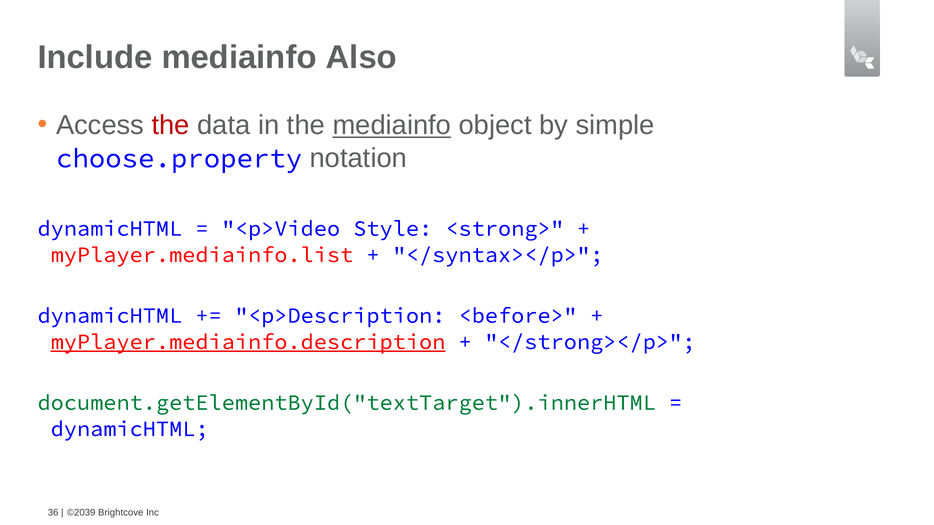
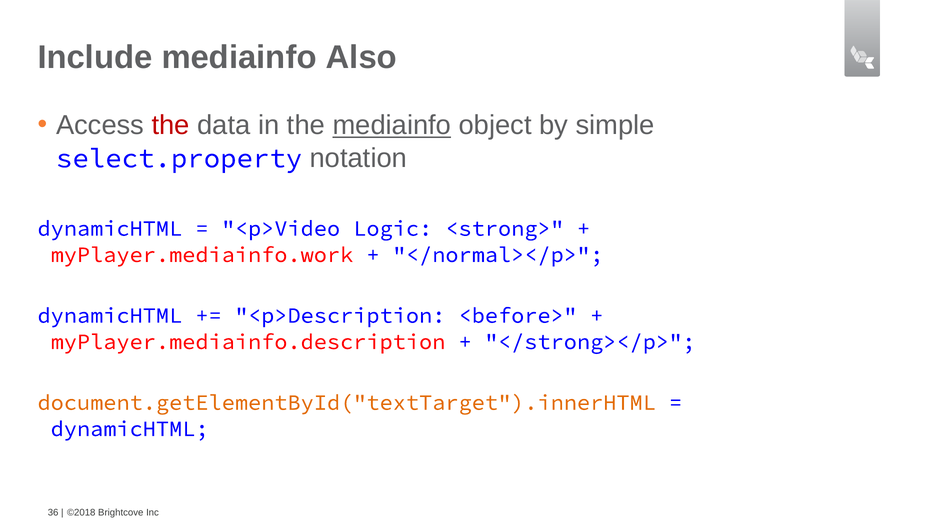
choose.property: choose.property -> select.property (179, 158)
Style: Style -> Logic (393, 229)
myPlayer.mediainfo.list: myPlayer.mediainfo.list -> myPlayer.mediainfo.work (202, 255)
</syntax></p>: </syntax></p> -> </normal></p> (498, 255)
myPlayer.mediainfo.description underline: present -> none (248, 342)
document.getElementById("textTarget").innerHTML colour: green -> orange (347, 403)
©2039: ©2039 -> ©2018 (81, 513)
